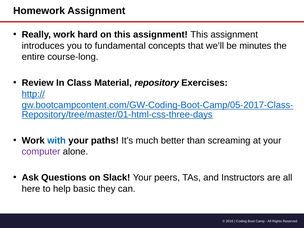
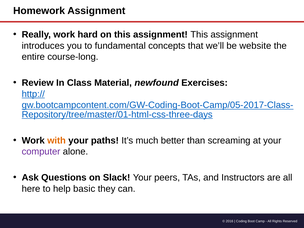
minutes: minutes -> website (255, 46)
repository: repository -> newfound (157, 83)
with colour: blue -> orange (57, 140)
